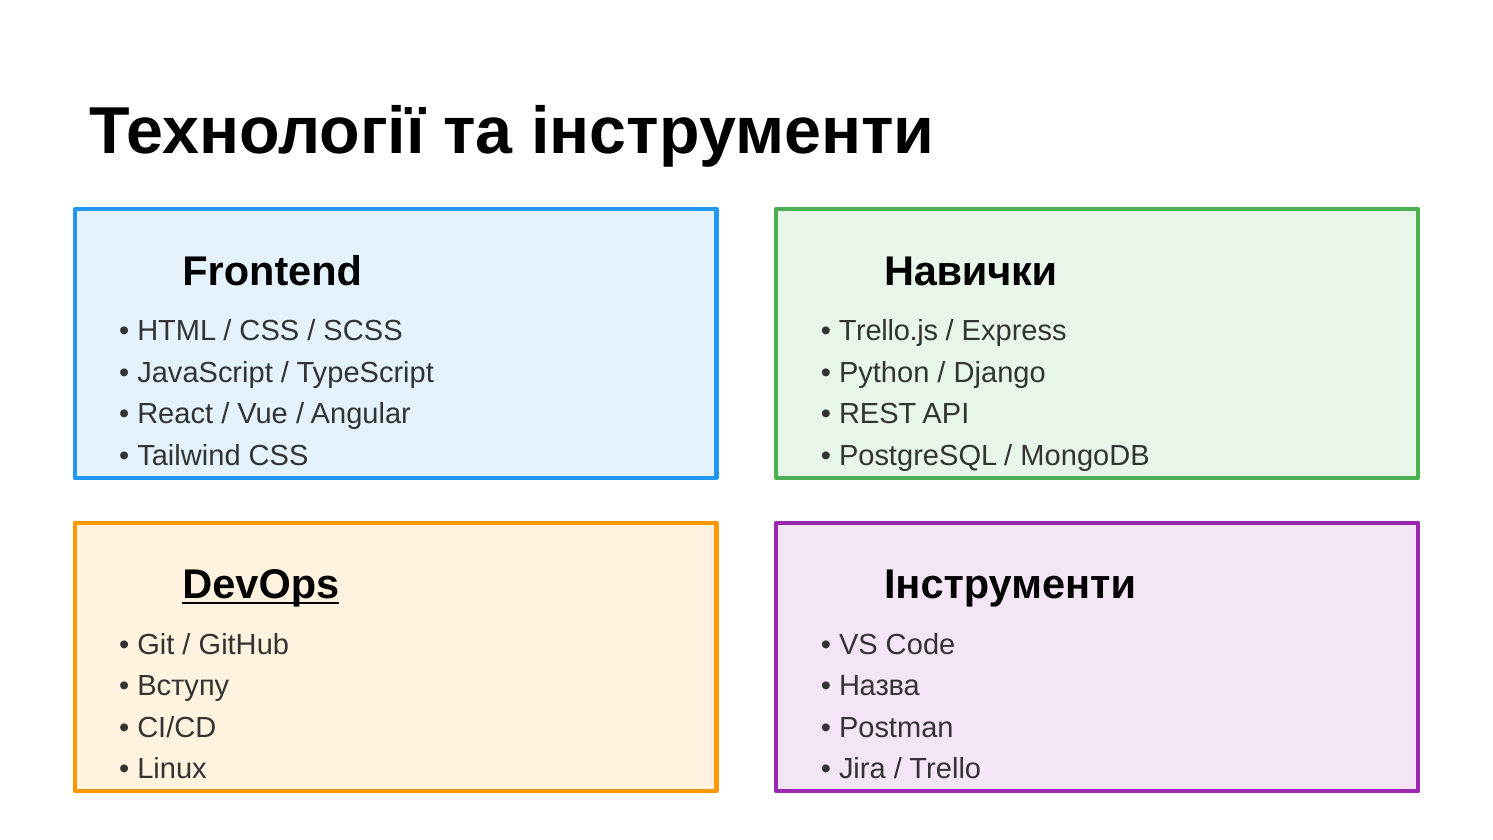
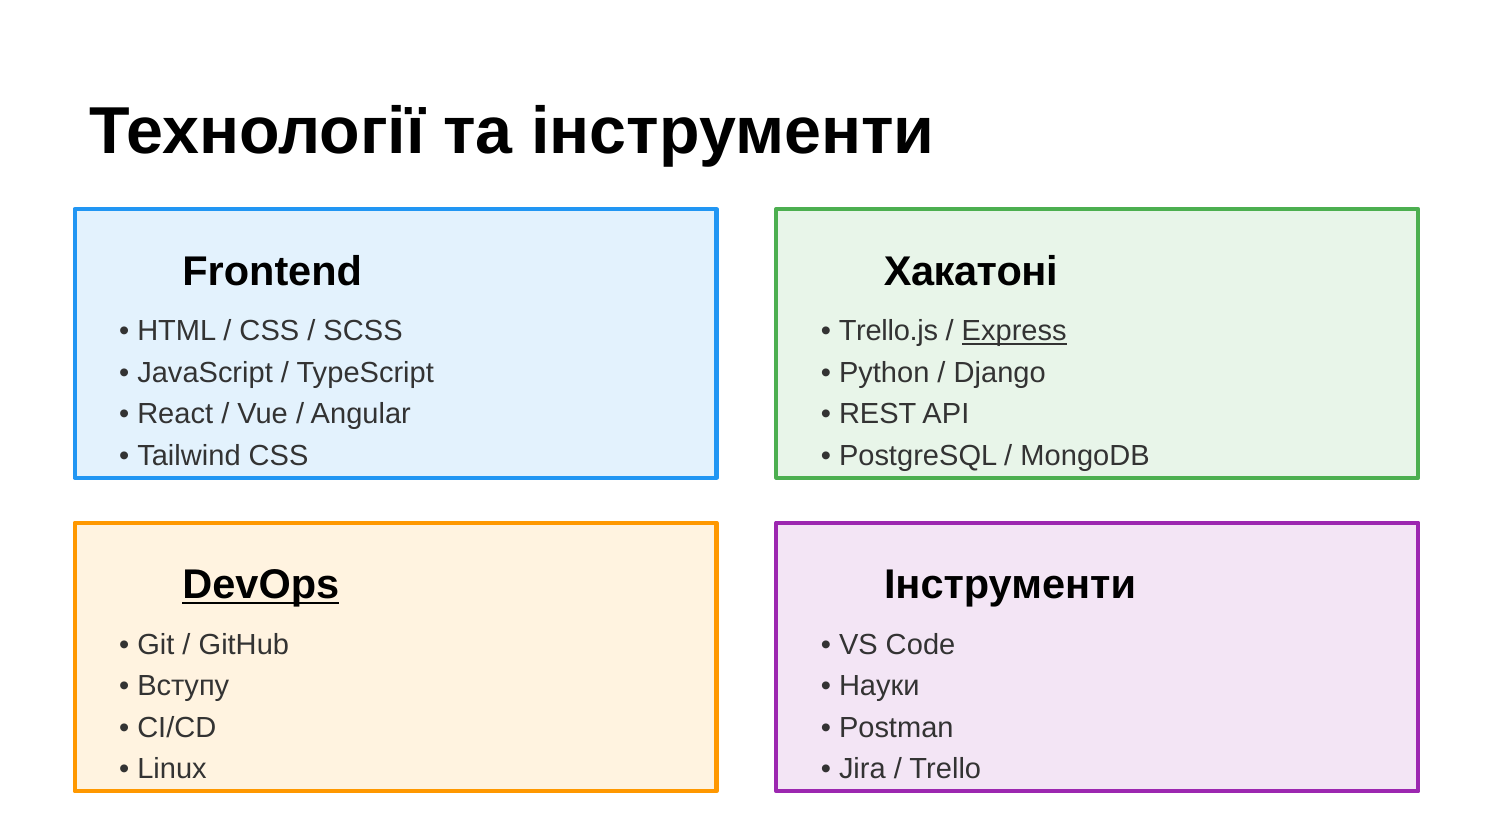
Навички: Навички -> Хакатоні (971, 272)
Express underline: none -> present (1014, 331)
Назва: Назва -> Науки (879, 686)
